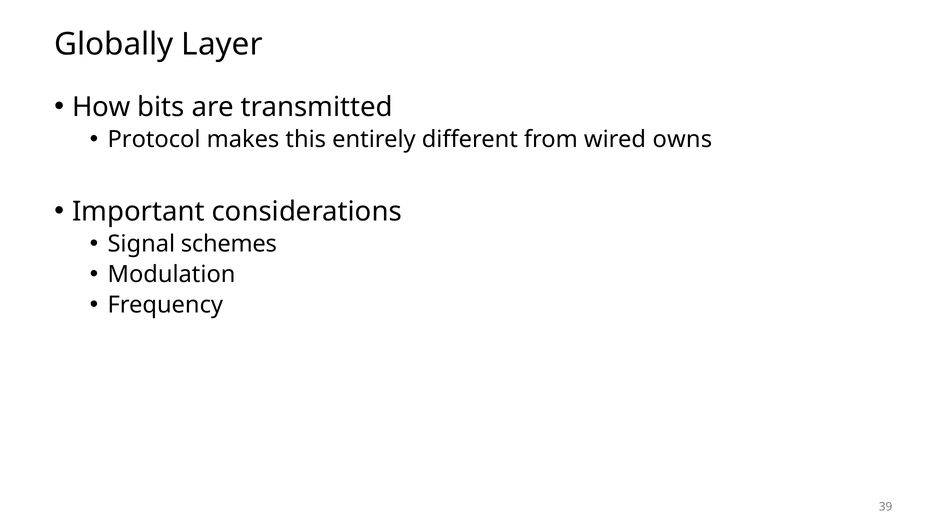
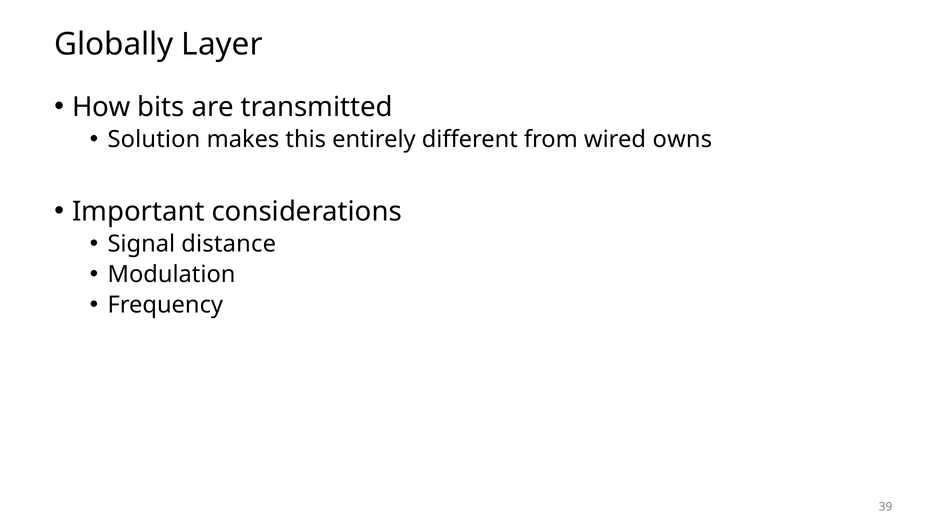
Protocol: Protocol -> Solution (154, 140)
schemes: schemes -> distance (229, 244)
